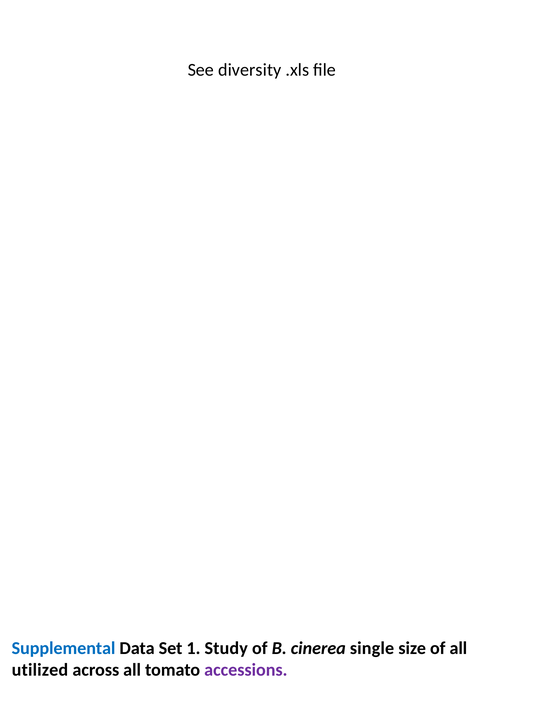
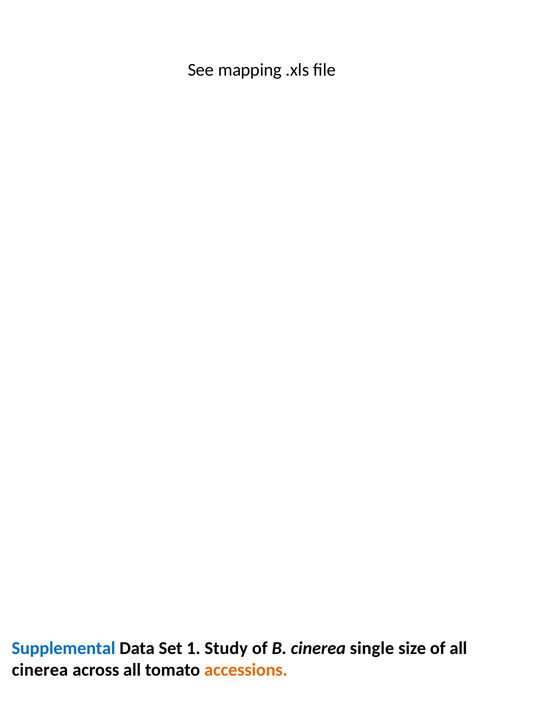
diversity: diversity -> mapping (250, 70)
utilized: utilized -> cinerea (40, 670)
accessions colour: purple -> orange (246, 670)
